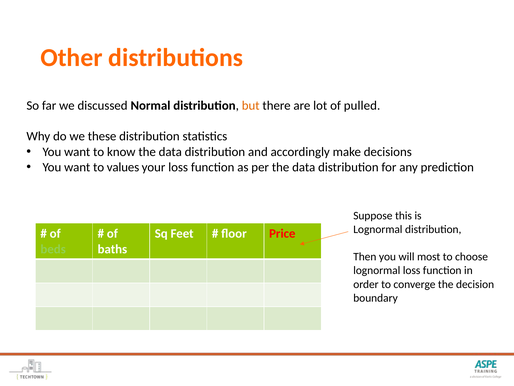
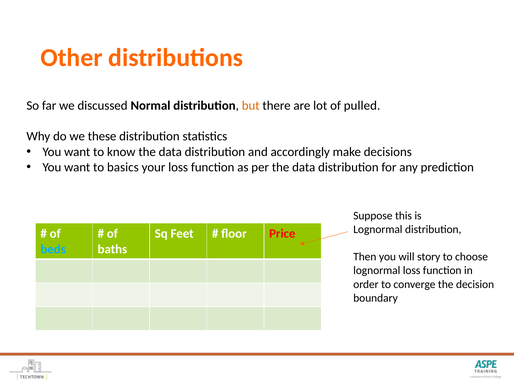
values: values -> basics (123, 167)
beds colour: light green -> light blue (53, 249)
most: most -> story (429, 256)
